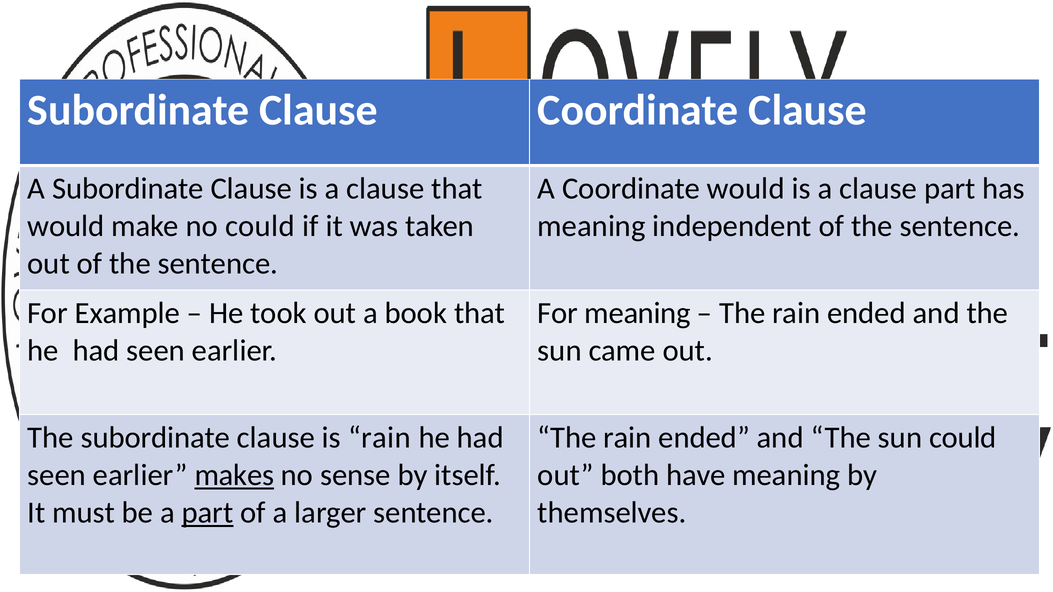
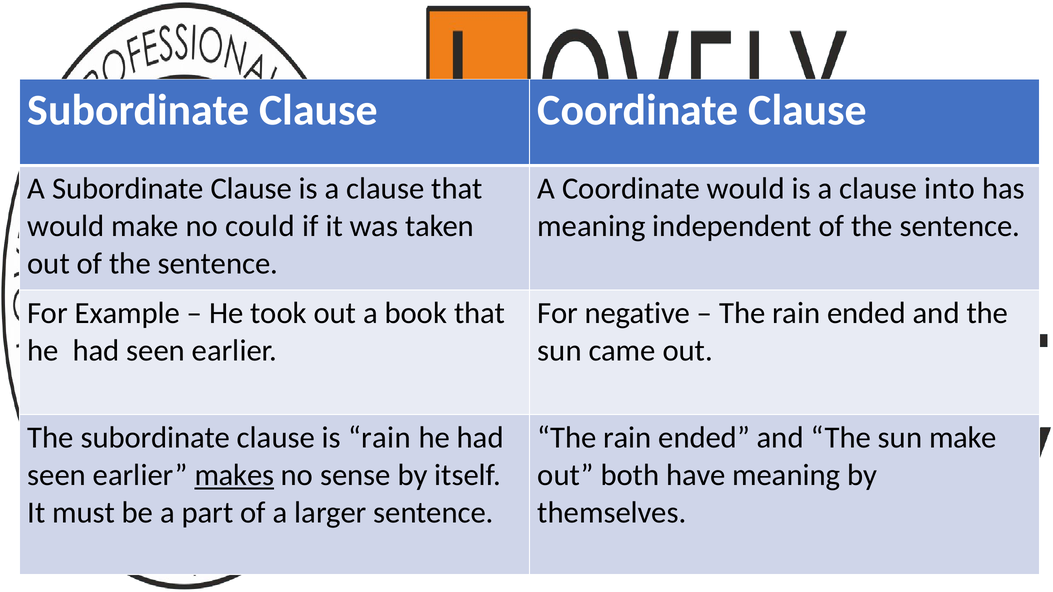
clause part: part -> into (950, 189)
For meaning: meaning -> negative (638, 313)
sun could: could -> make (963, 438)
part underline: present -> none (207, 513)
